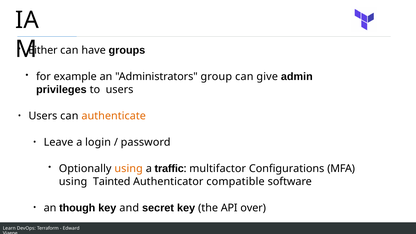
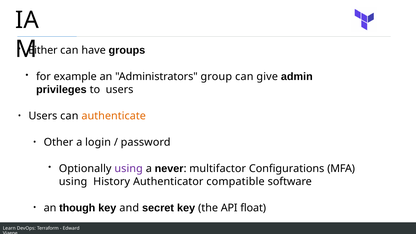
Leave: Leave -> Other (58, 142)
using colour: orange -> purple (129, 169)
traffic: traffic -> never (169, 169)
Tainted: Tainted -> History (112, 182)
over: over -> float (253, 208)
